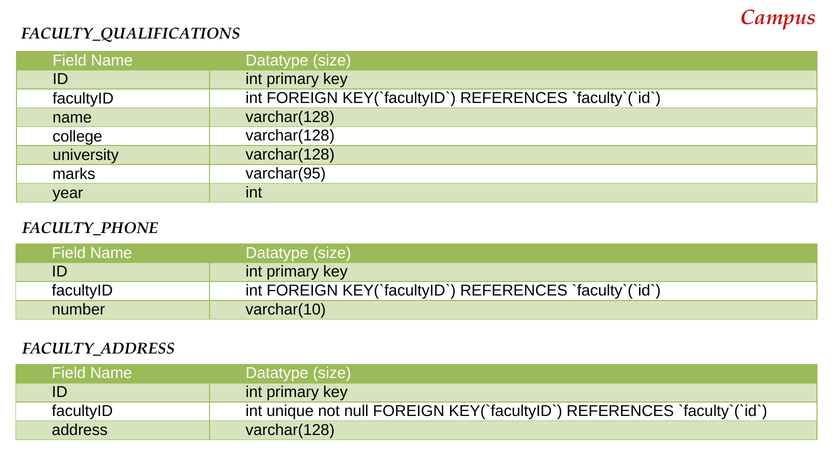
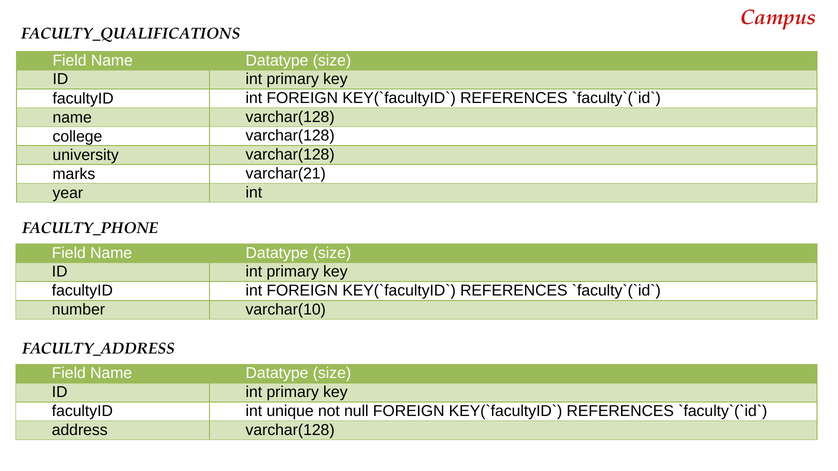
varchar(95: varchar(95 -> varchar(21 (286, 174)
